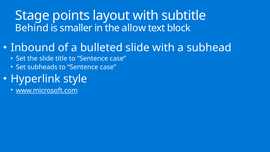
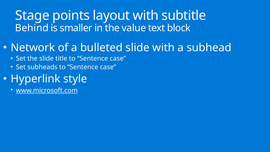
allow: allow -> value (134, 28)
Inbound: Inbound -> Network (33, 48)
